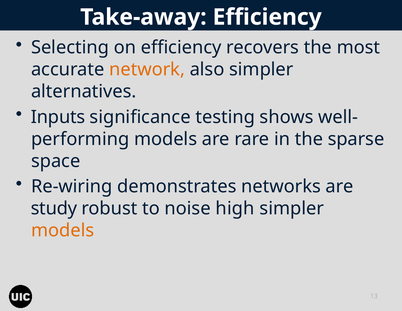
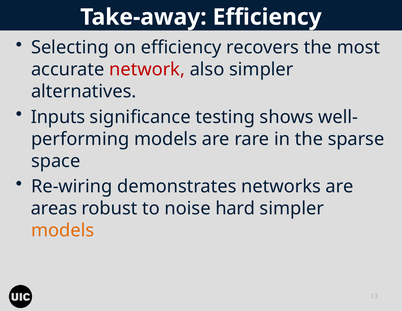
network colour: orange -> red (147, 69)
study: study -> areas (54, 208)
high: high -> hard (235, 208)
